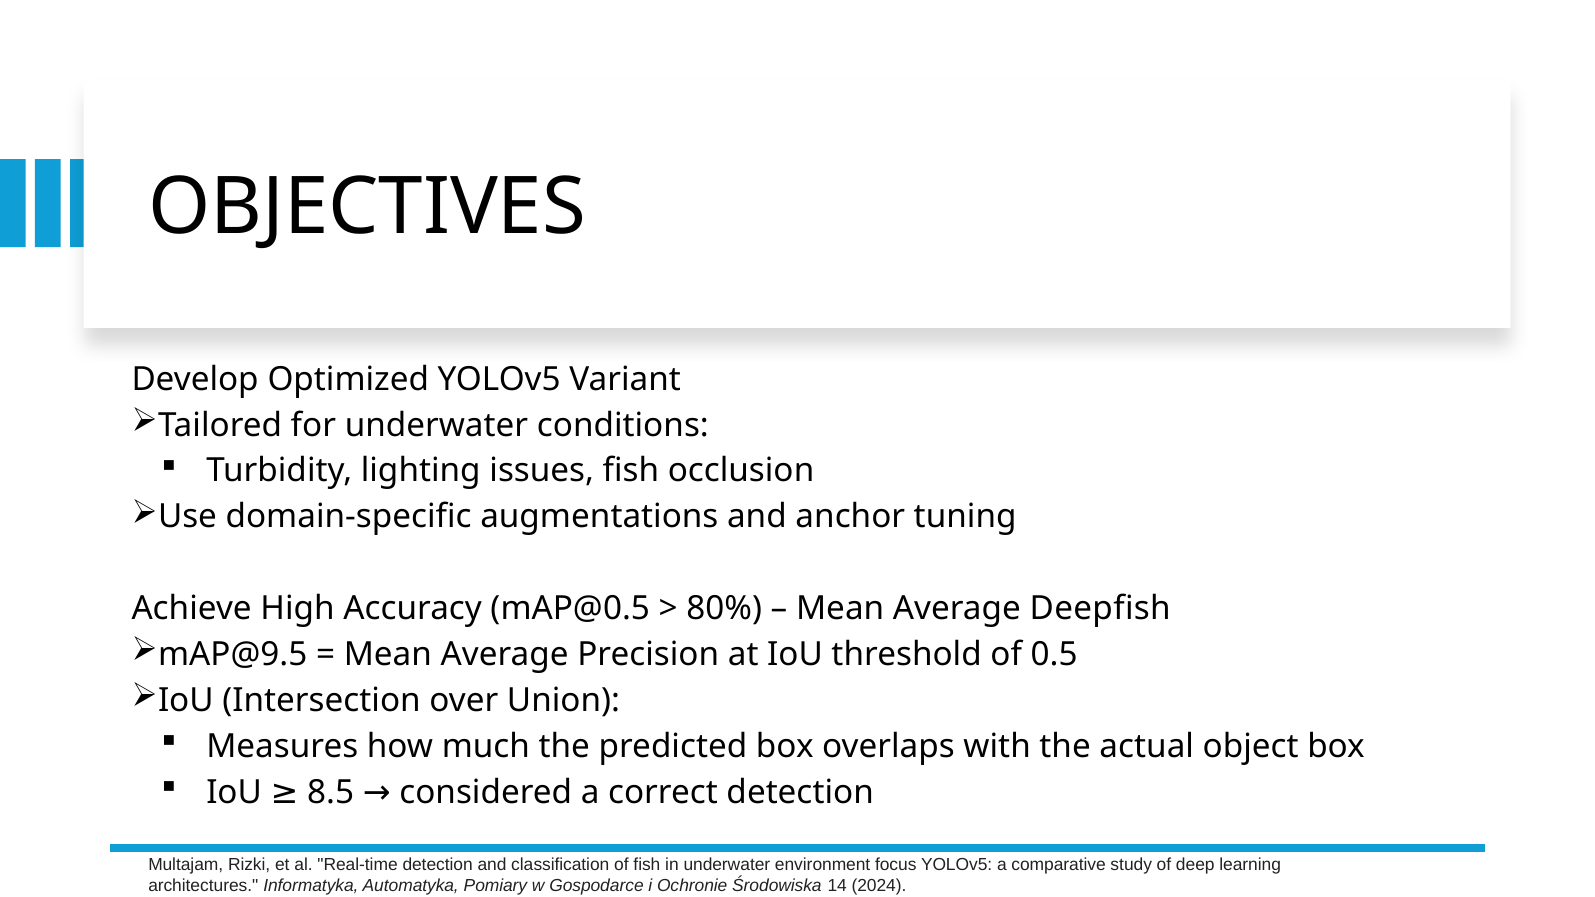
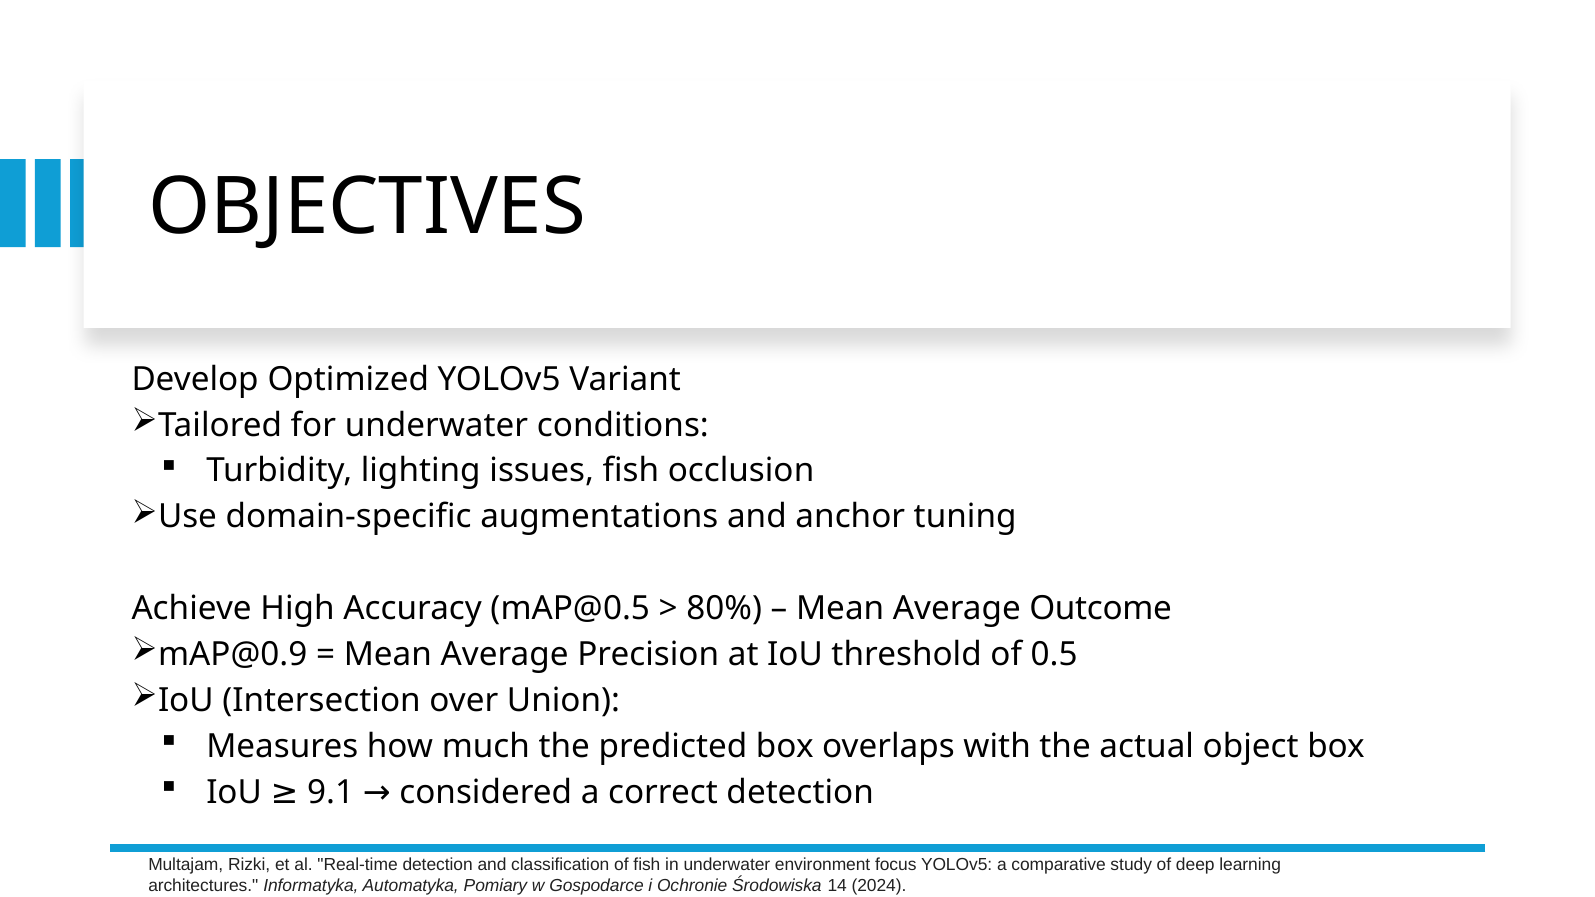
Deepfish: Deepfish -> Outcome (1101, 609)
mAP@9.5: mAP@9.5 -> mAP@0.9 (233, 655)
8.5: 8.5 -> 9.1 (331, 793)
